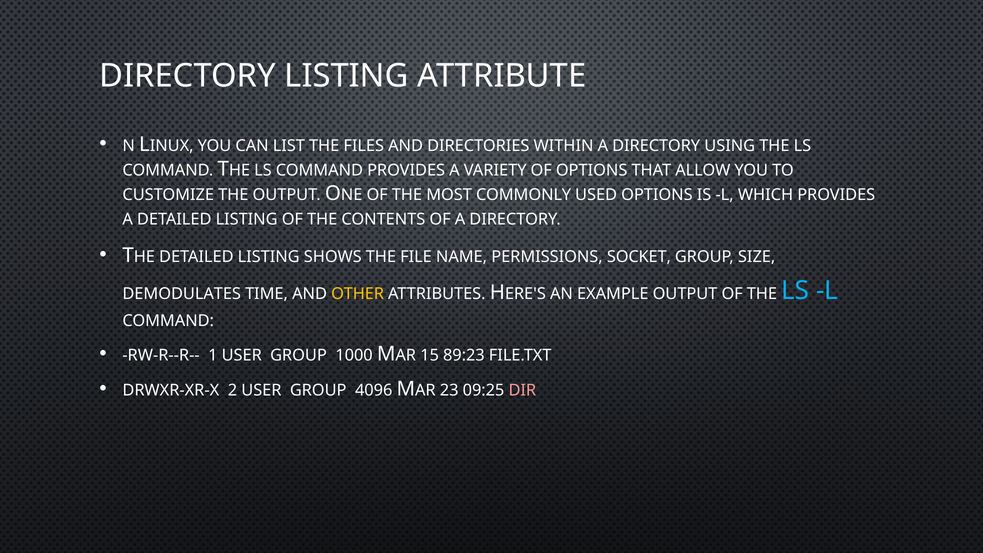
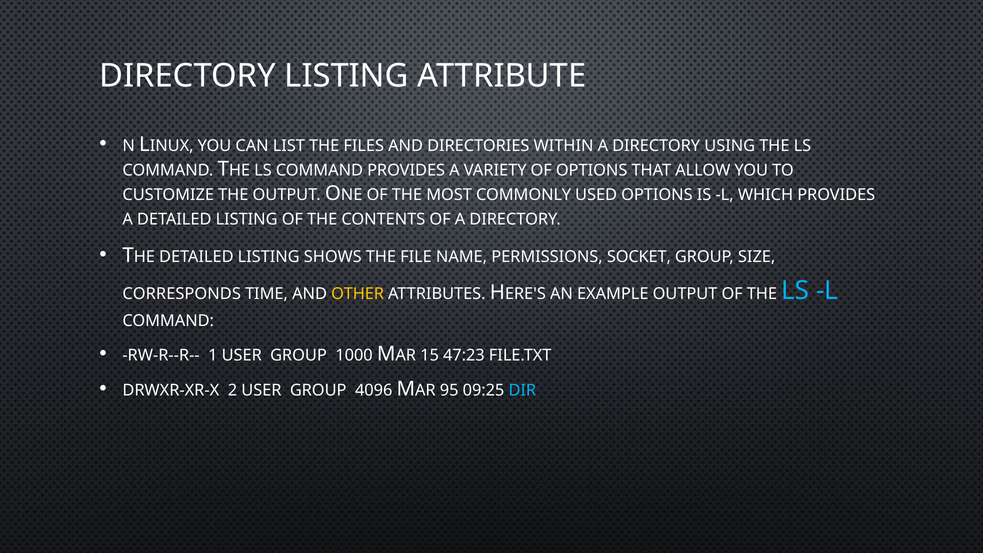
DEMODULATES: DEMODULATES -> CORRESPONDS (182, 294)
89:23: 89:23 -> 47:23 (464, 356)
23: 23 -> 95 (449, 390)
DIR colour: pink -> light blue (522, 390)
